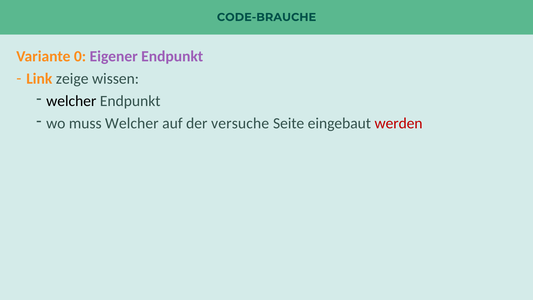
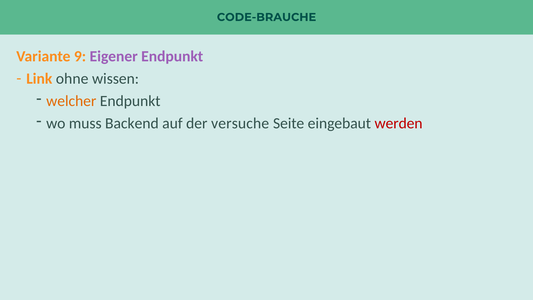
0: 0 -> 9 (80, 56)
zeige: zeige -> ohne (72, 79)
welcher colour: black -> orange (71, 101)
muss Welcher: Welcher -> Backend (132, 123)
